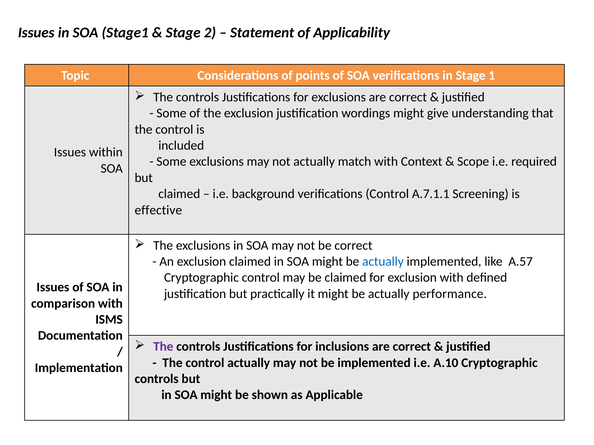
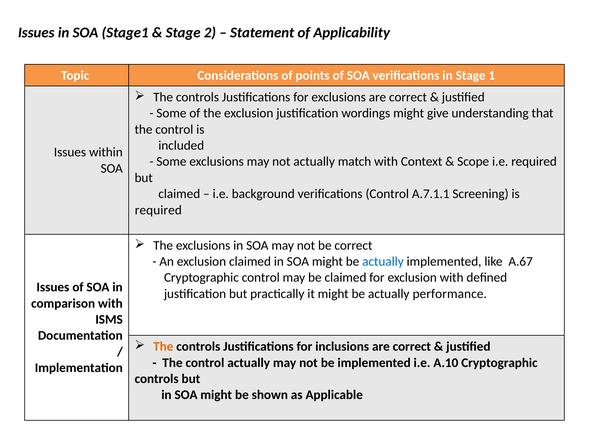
effective: effective -> required (158, 210)
A.57: A.57 -> A.67 (521, 262)
The colour: purple -> orange (163, 347)
